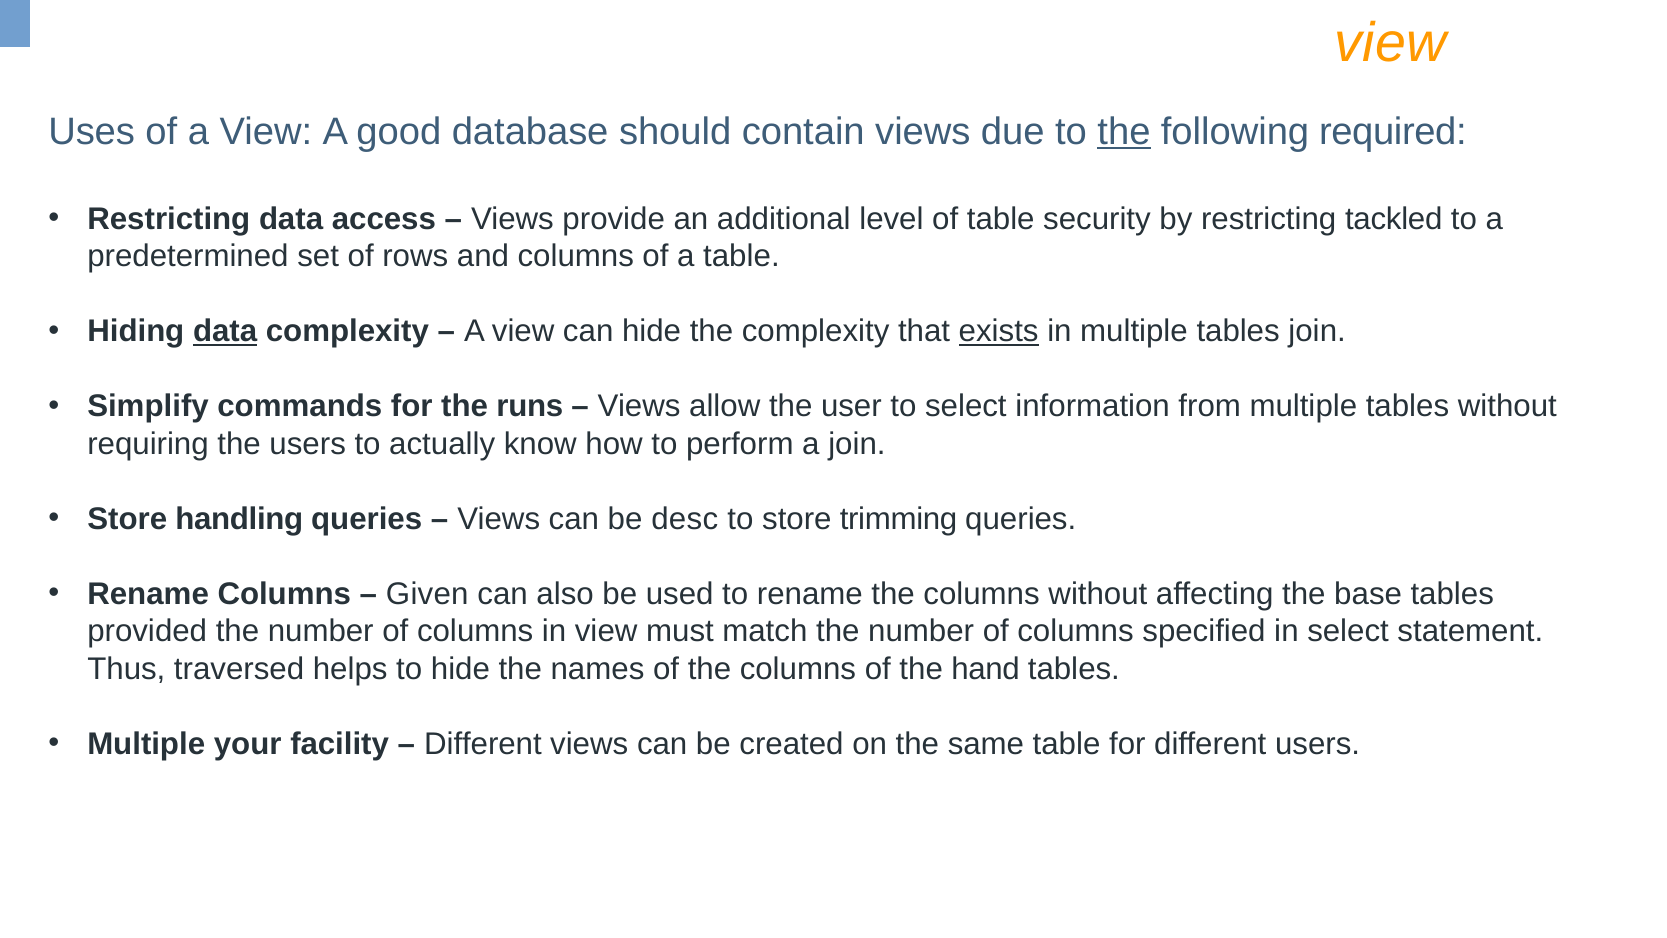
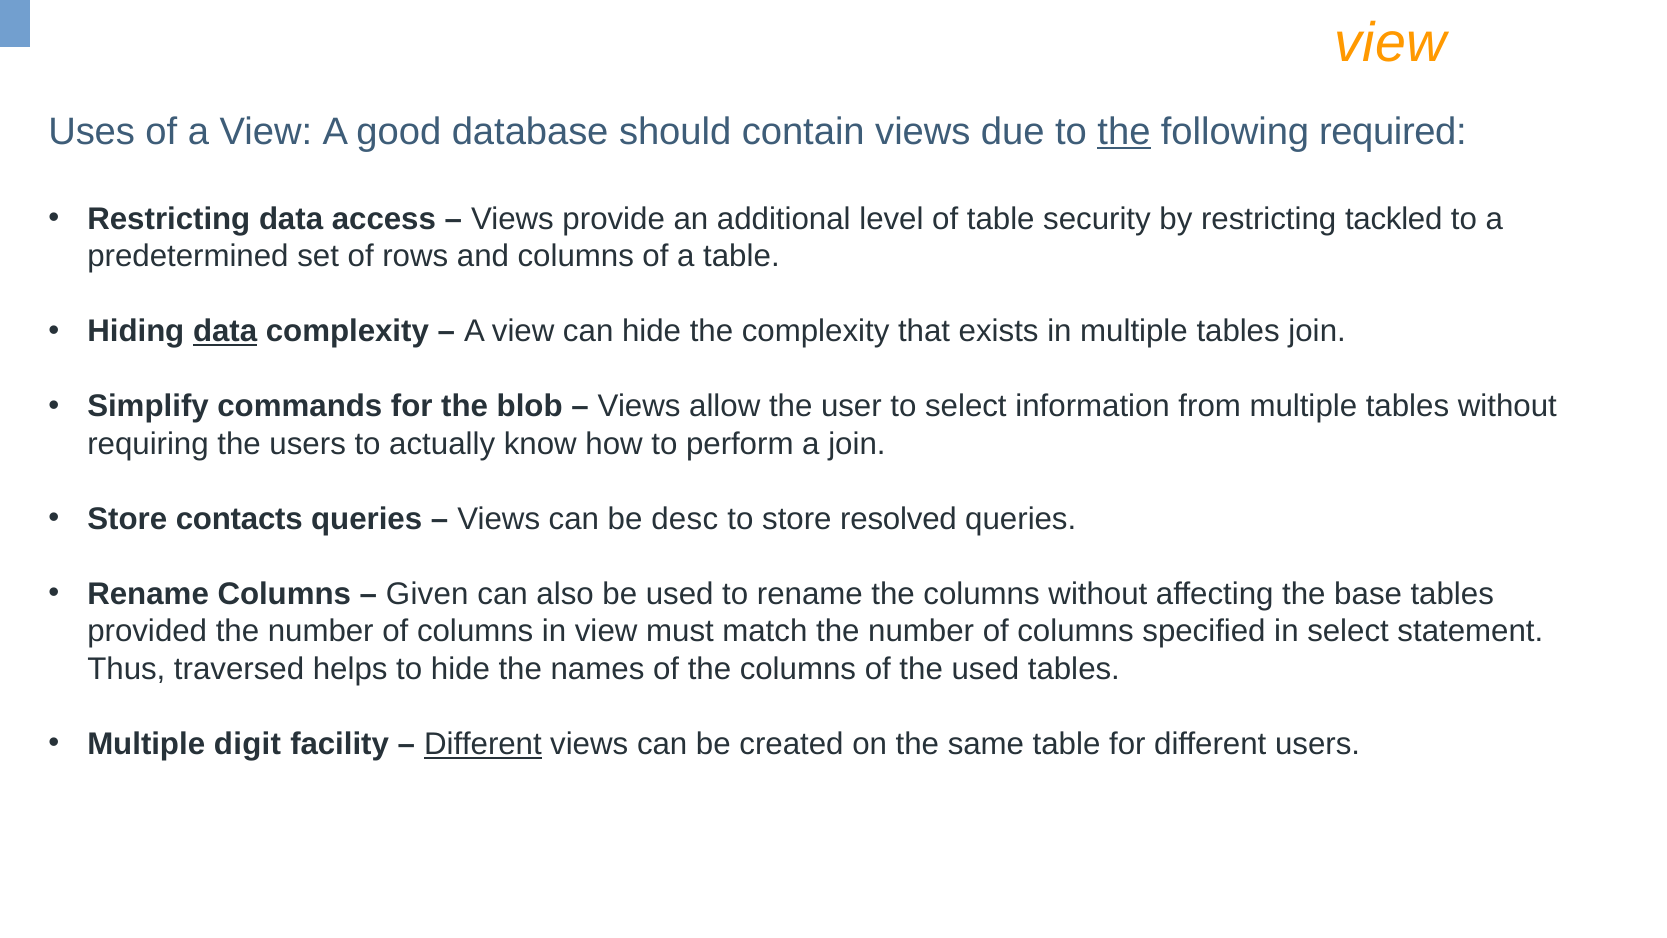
exists underline: present -> none (999, 331)
runs: runs -> blob (530, 406)
handling: handling -> contacts (239, 519)
trimming: trimming -> resolved (899, 519)
the hand: hand -> used (985, 669)
your: your -> digit (247, 744)
Different underline: none -> present (483, 744)
